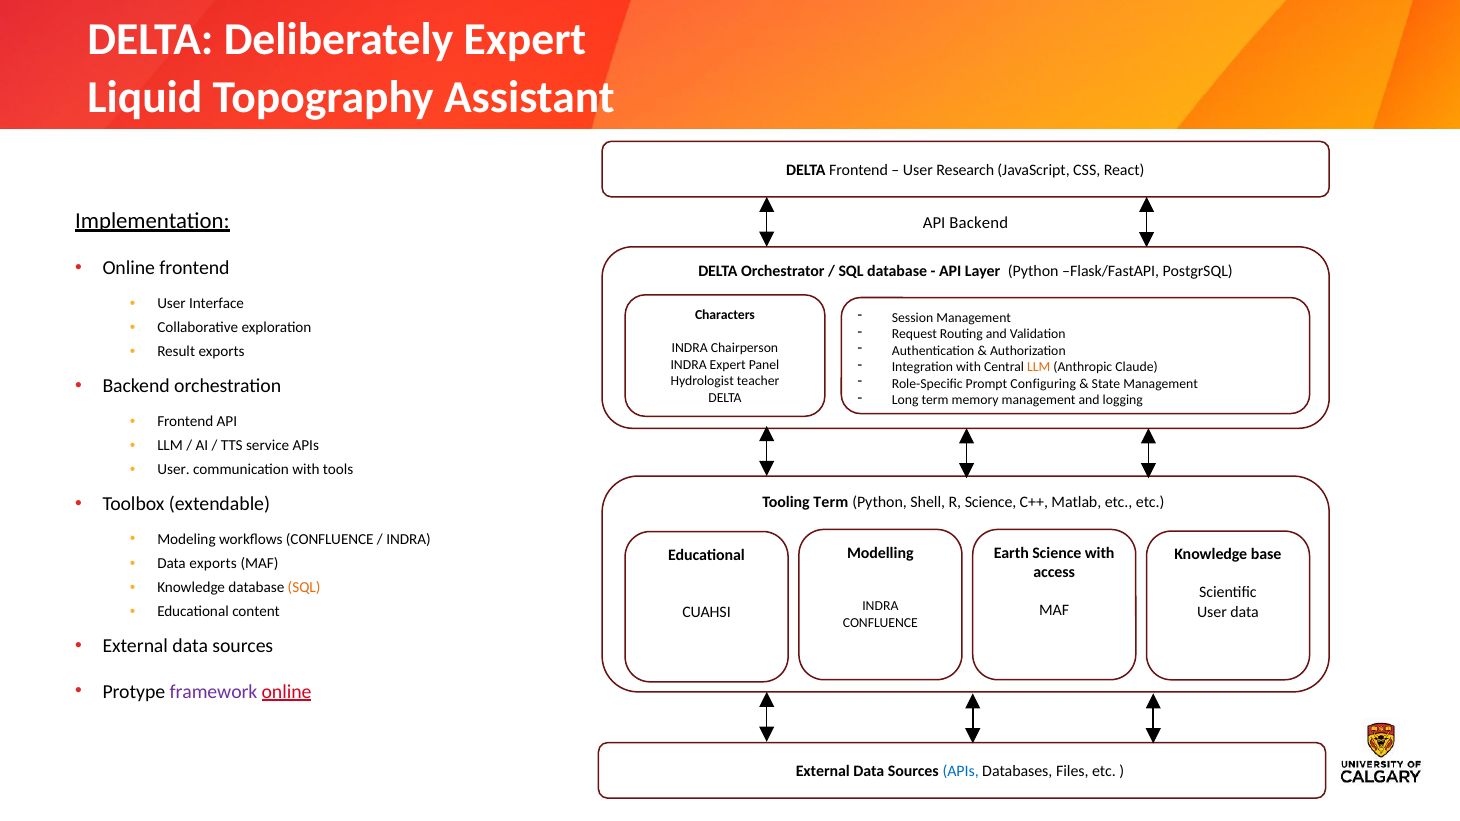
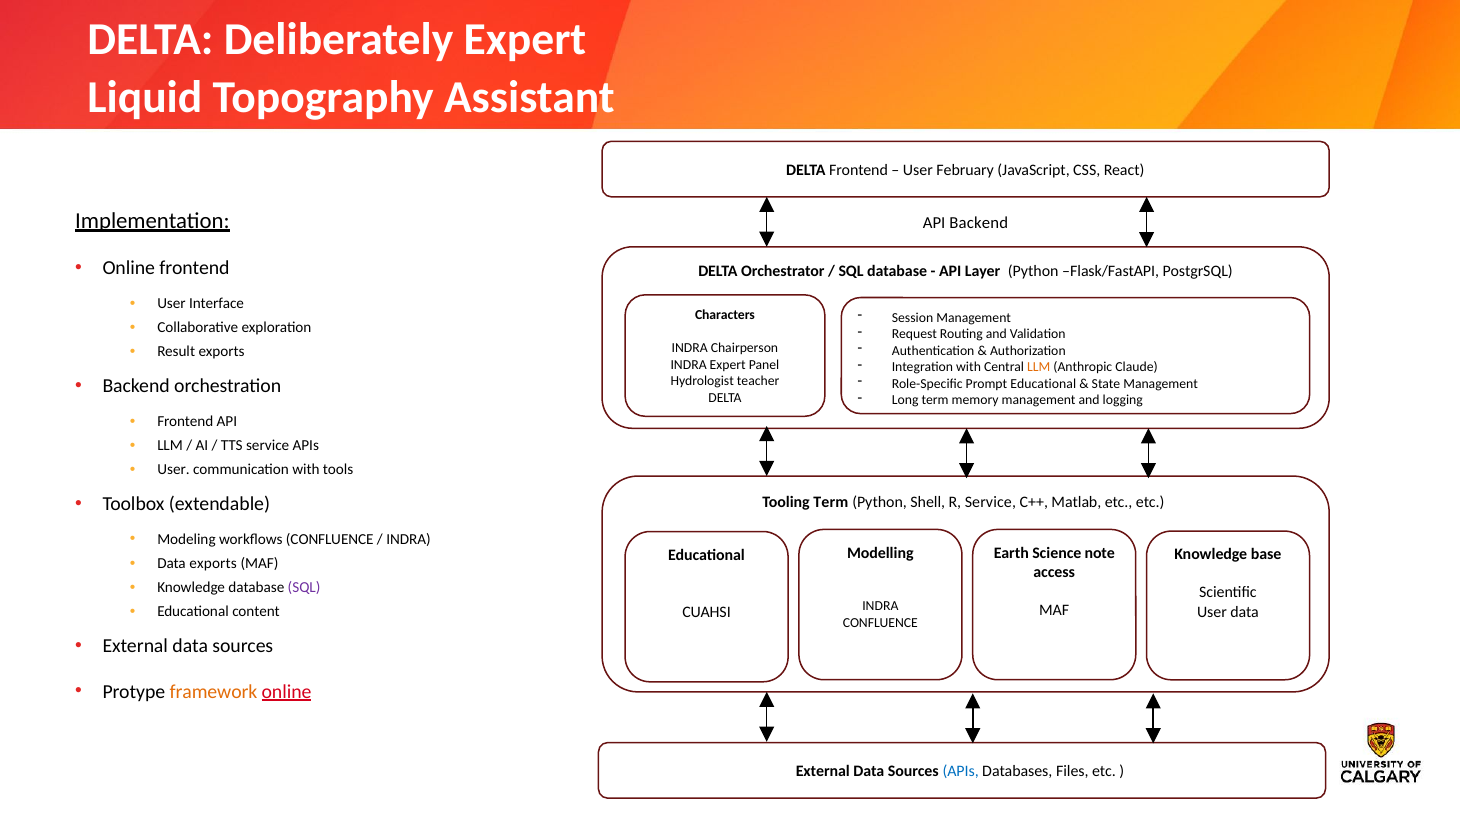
Research: Research -> February (965, 170)
Prompt Configuring: Configuring -> Educational (1043, 384)
R Science: Science -> Service (990, 503)
Science with: with -> note (1100, 553)
SQL colour: orange -> purple (304, 588)
framework colour: purple -> orange (214, 692)
